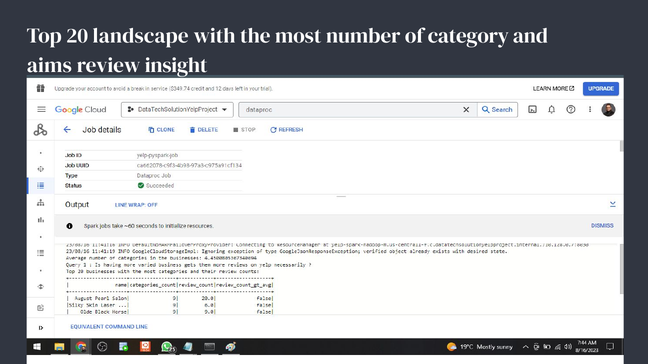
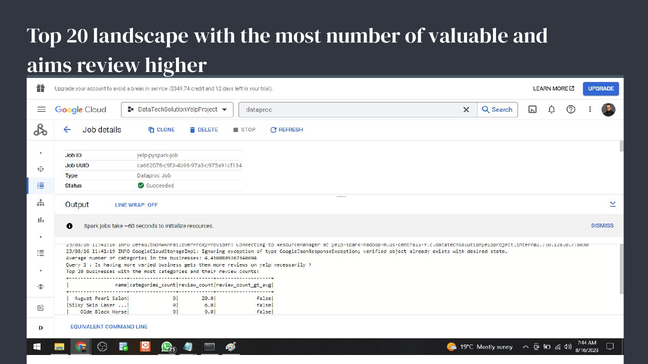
category: category -> valuable (468, 36)
insight: insight -> higher (176, 65)
